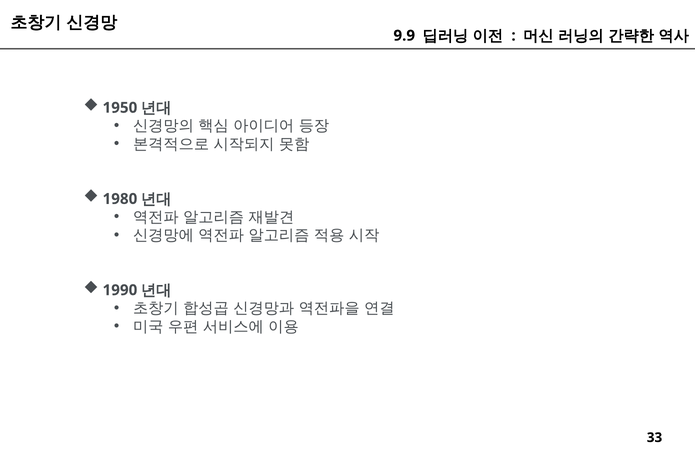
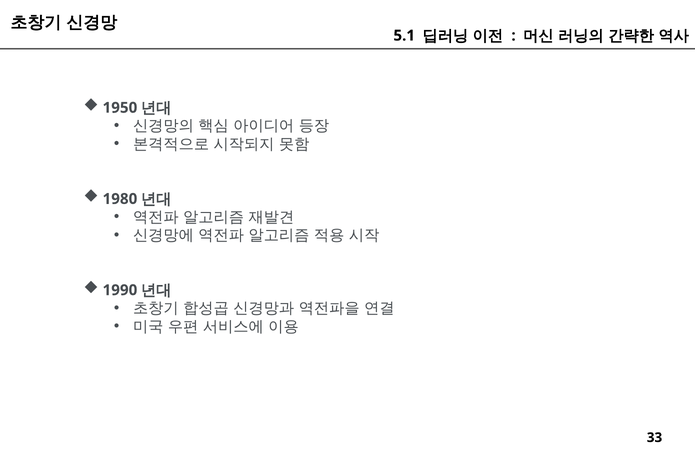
9.9: 9.9 -> 5.1 (404, 36)
